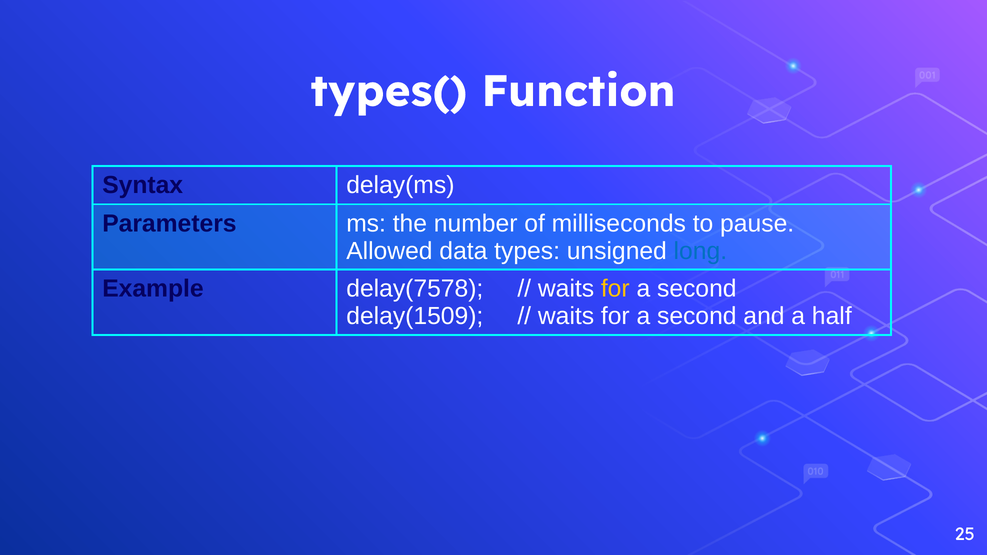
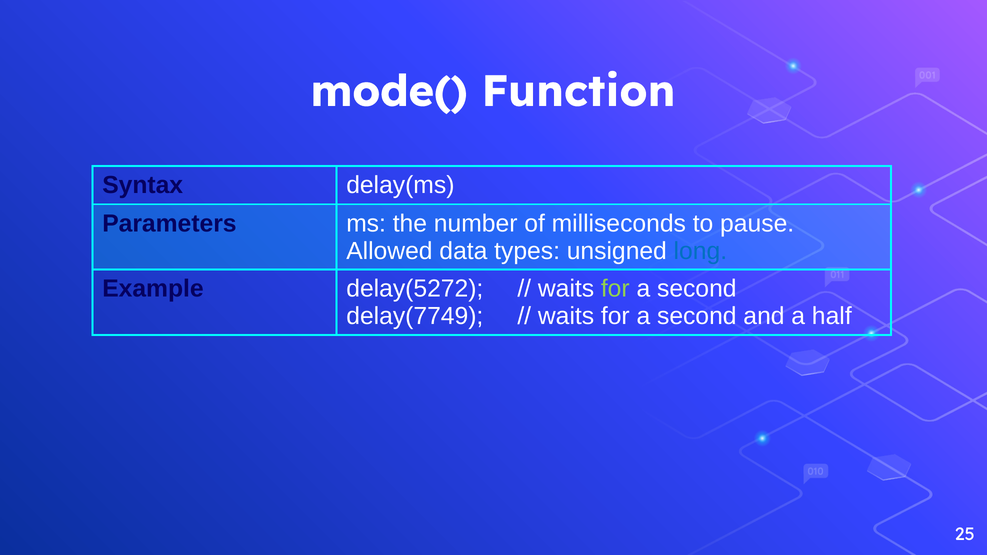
types(: types( -> mode( (389, 91)
delay(7578: delay(7578 -> delay(5272 (415, 289)
for colour: yellow -> light green (615, 289)
delay(1509: delay(1509 -> delay(7749 (415, 316)
